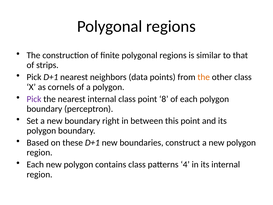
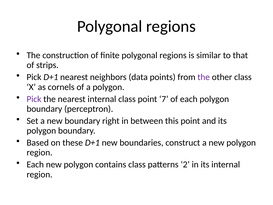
the colour: orange -> purple (204, 77)
8: 8 -> 7 (164, 99)
4: 4 -> 2 (185, 164)
